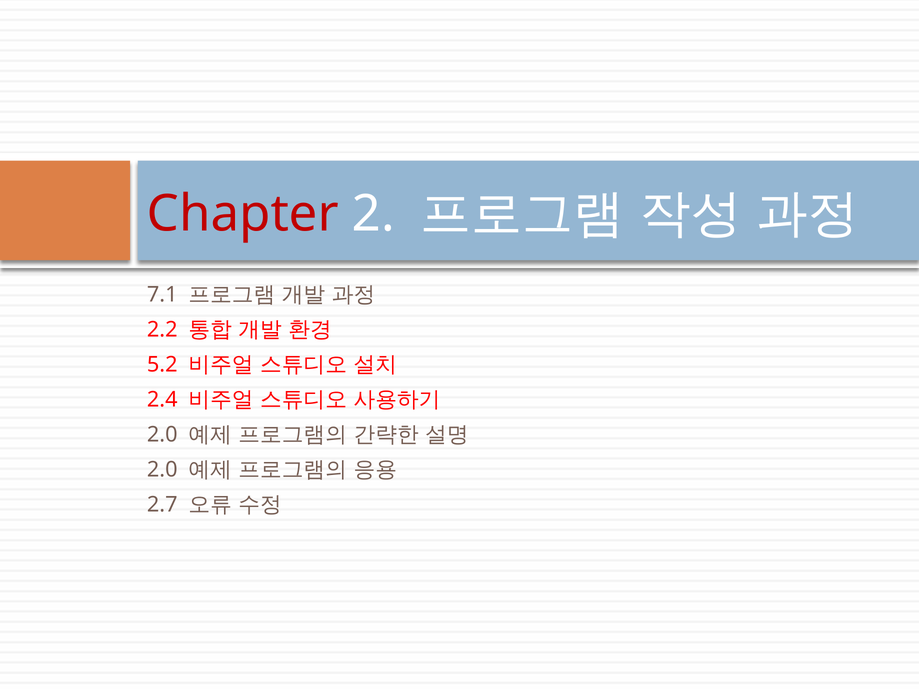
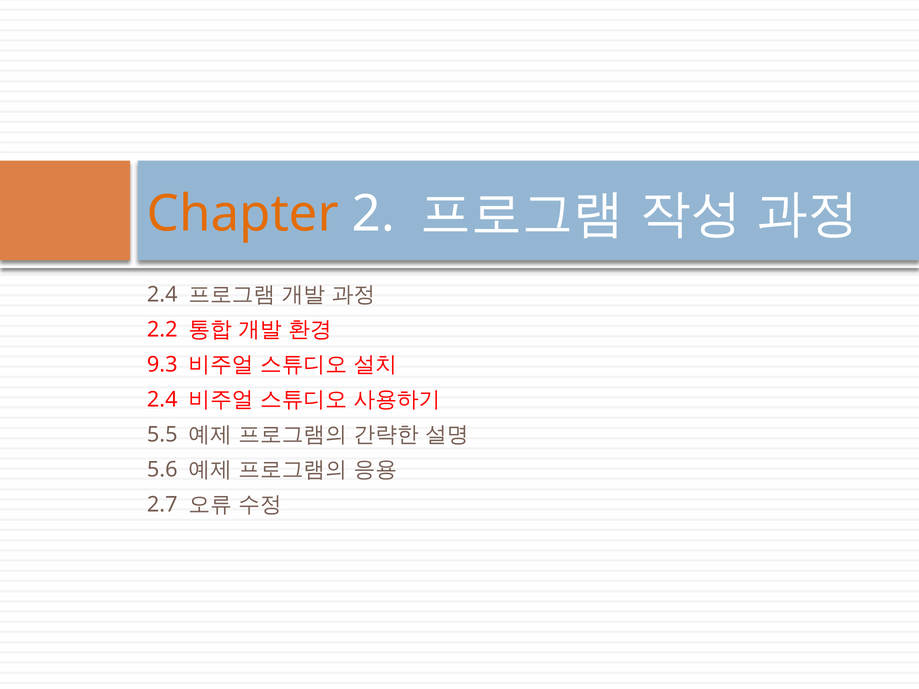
Chapter colour: red -> orange (243, 214)
7.1: 7.1 -> 2.4 (162, 295)
5.2: 5.2 -> 9.3 (162, 365)
2.0: 2.0 -> 5.5 (162, 435)
2.0: 2.0 -> 5.6 (162, 470)
